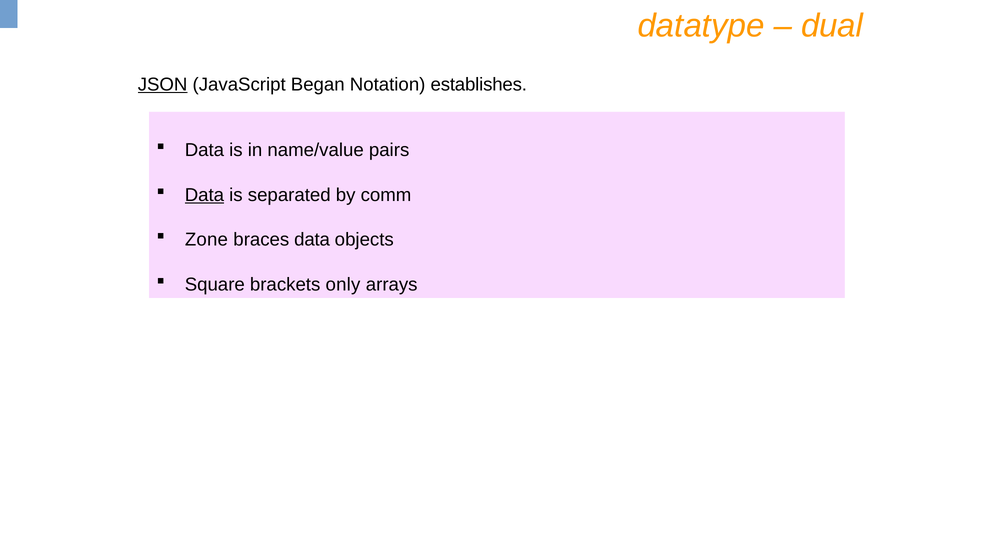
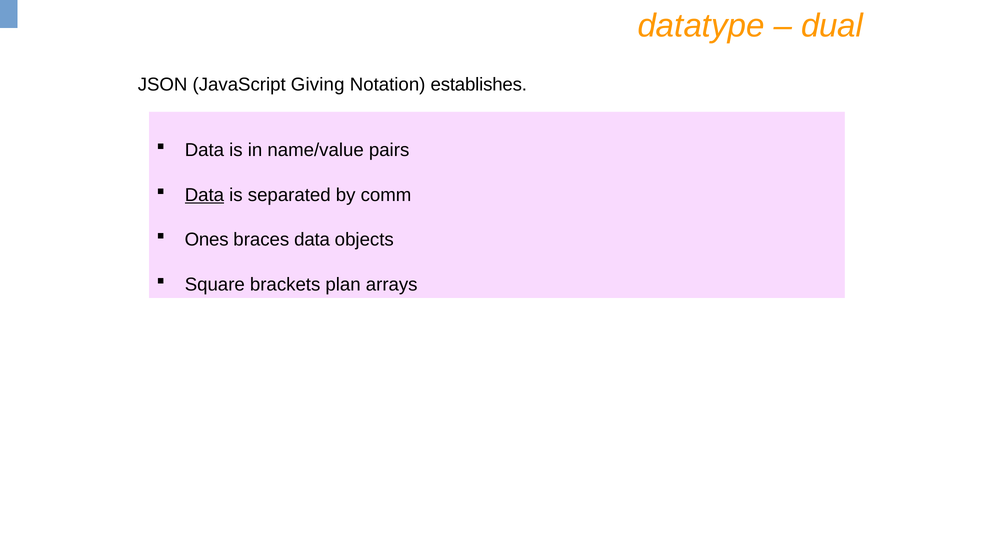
JSON underline: present -> none (163, 84)
Began: Began -> Giving (318, 84)
Zone: Zone -> Ones (207, 240)
only: only -> plan (343, 285)
